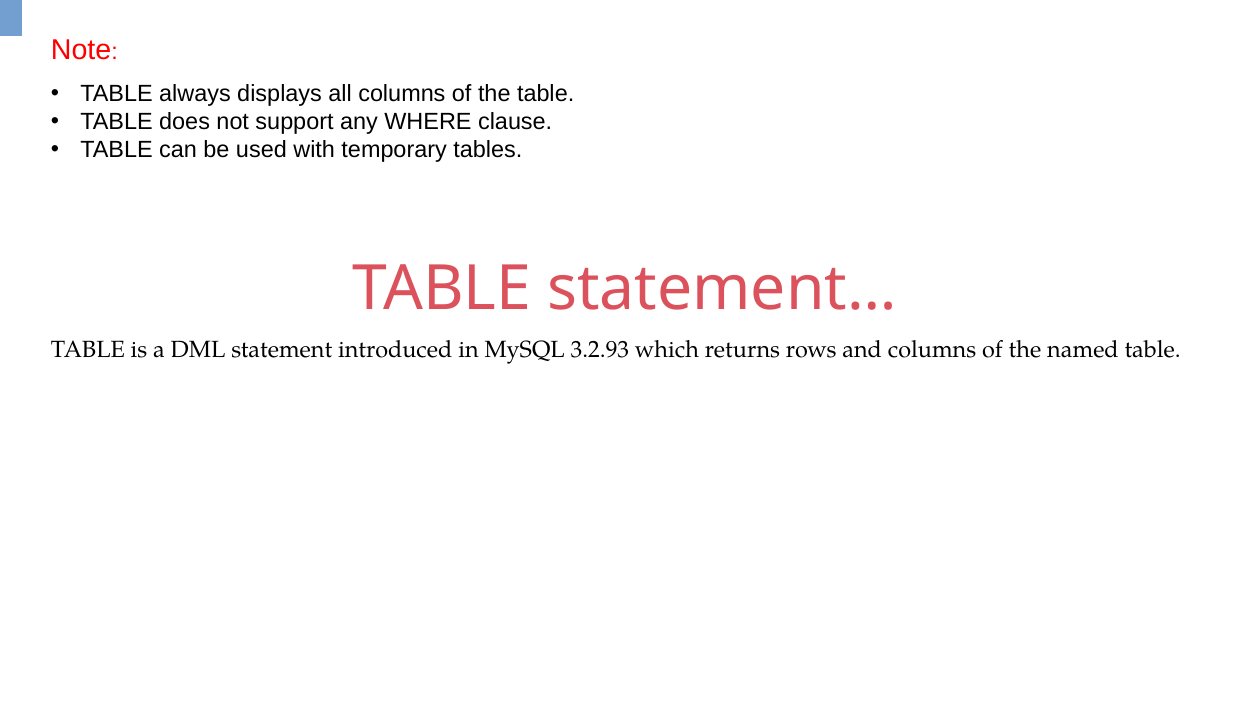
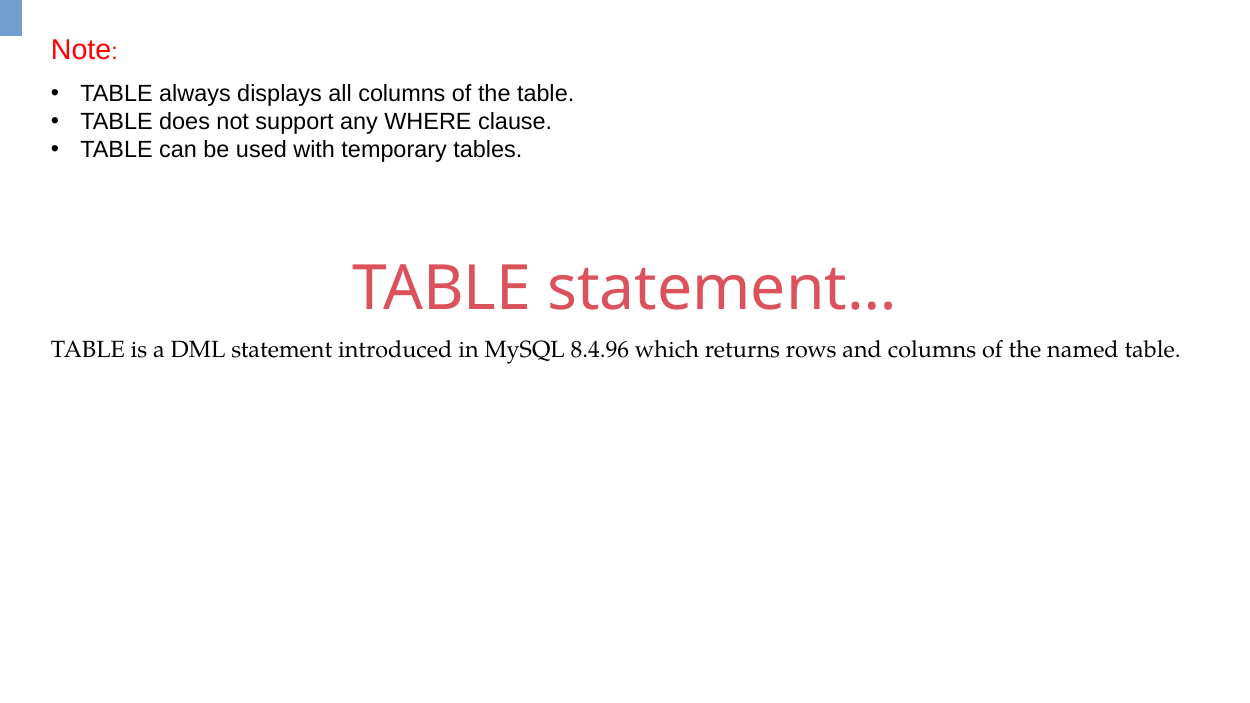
3.2.93: 3.2.93 -> 8.4.96 (600, 350)
